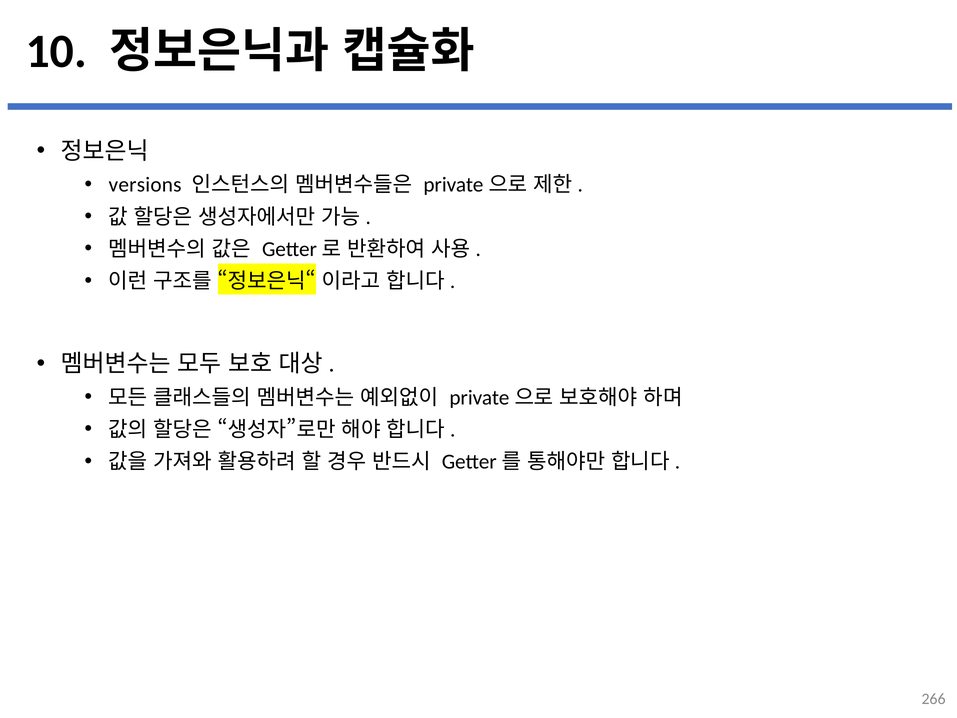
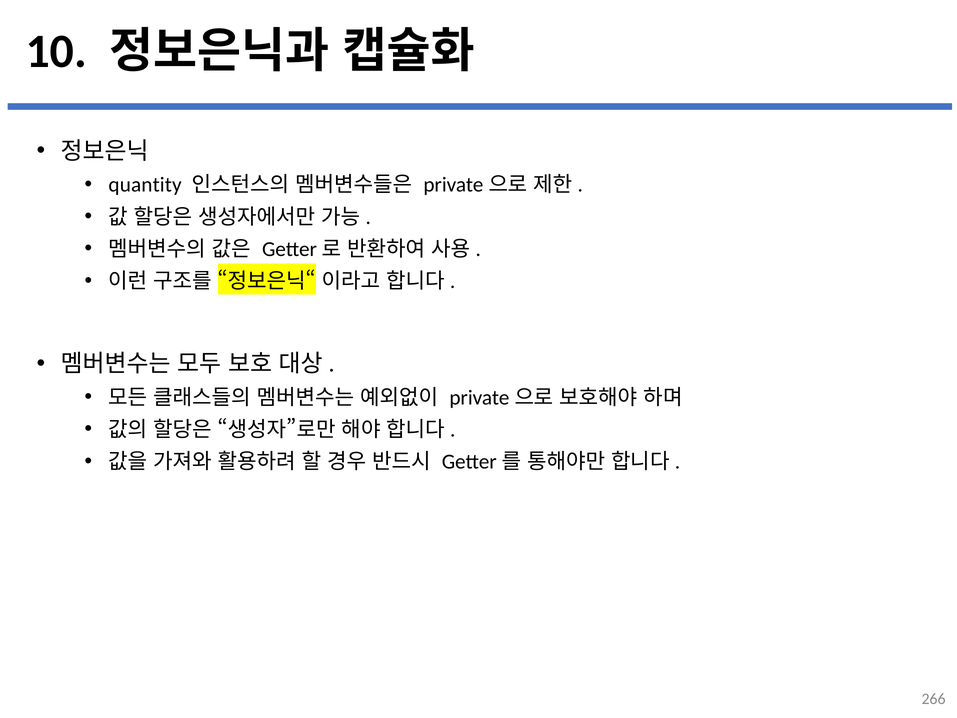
versions: versions -> quantity (145, 185)
